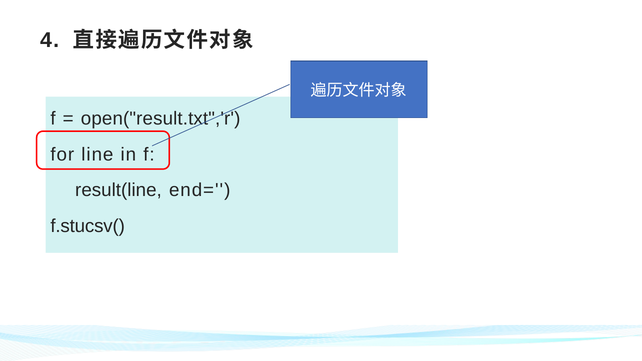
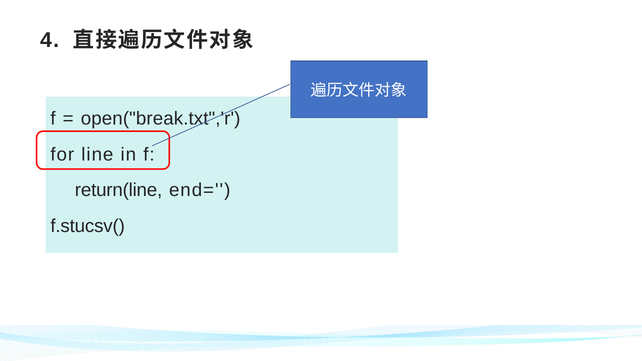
open("result.txt",'r: open("result.txt",'r -> open("break.txt",'r (161, 119)
result(line: result(line -> return(line (119, 190)
